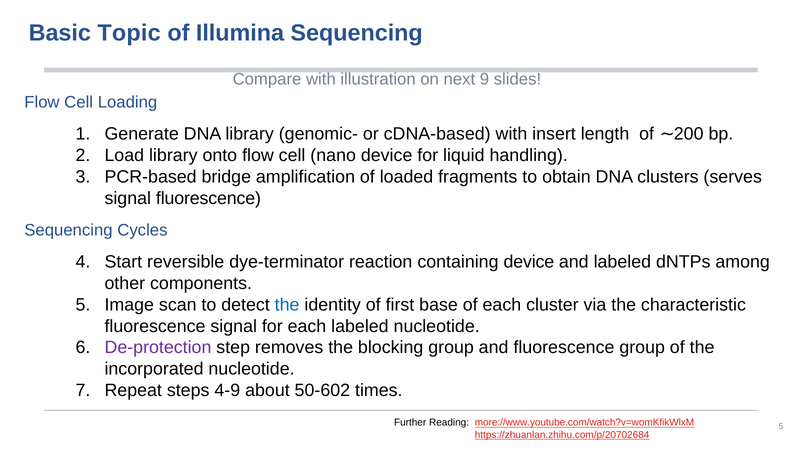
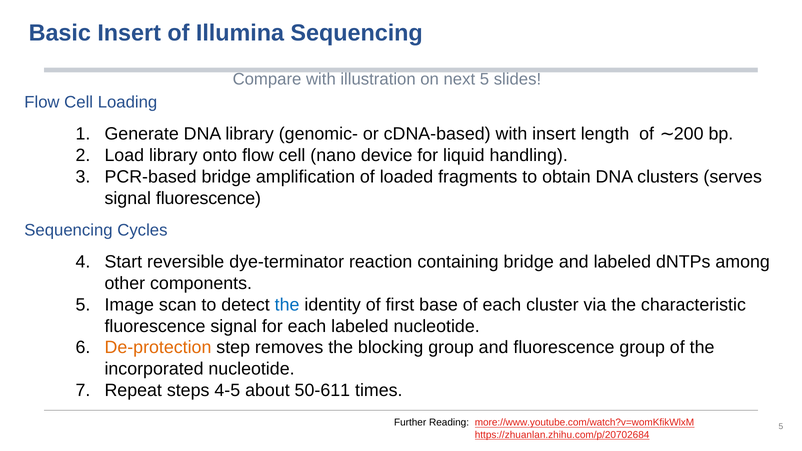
Basic Topic: Topic -> Insert (129, 33)
next 9: 9 -> 5 (484, 79)
containing device: device -> bridge (529, 262)
De-protection colour: purple -> orange (158, 348)
4-9: 4-9 -> 4-5 (227, 391)
50-602: 50-602 -> 50-611 (322, 391)
